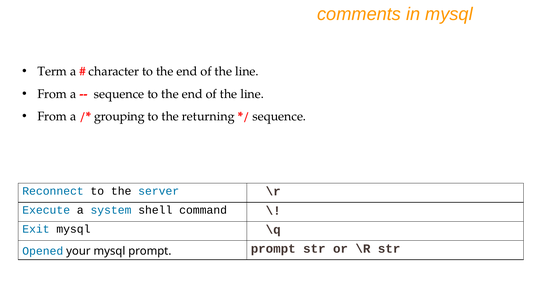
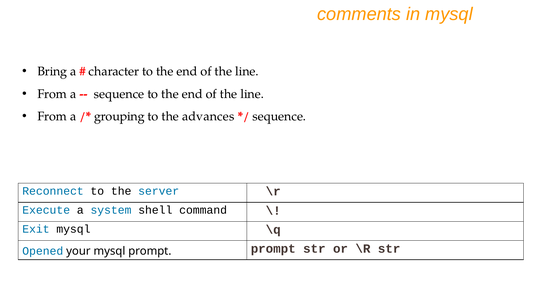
Term: Term -> Bring (52, 71)
returning: returning -> advances (208, 116)
